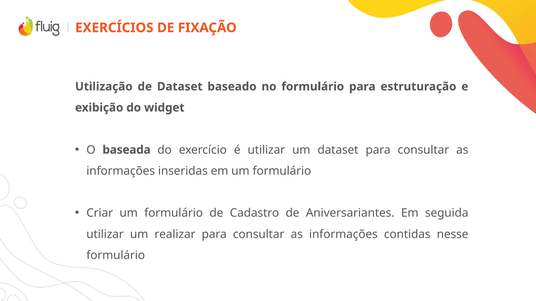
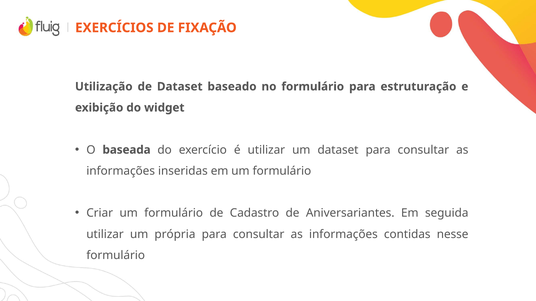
realizar: realizar -> própria (175, 235)
